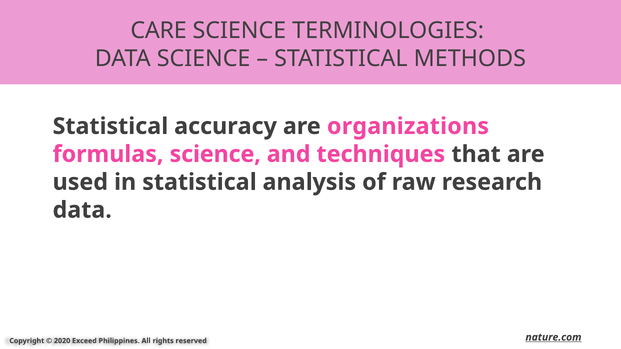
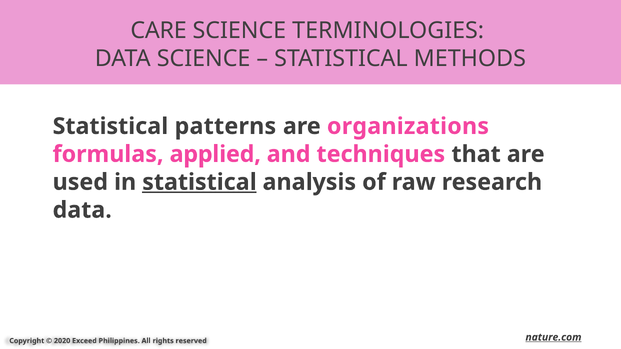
accuracy: accuracy -> patterns (225, 126)
formulas science: science -> applied (215, 154)
statistical underline: none -> present (199, 182)
